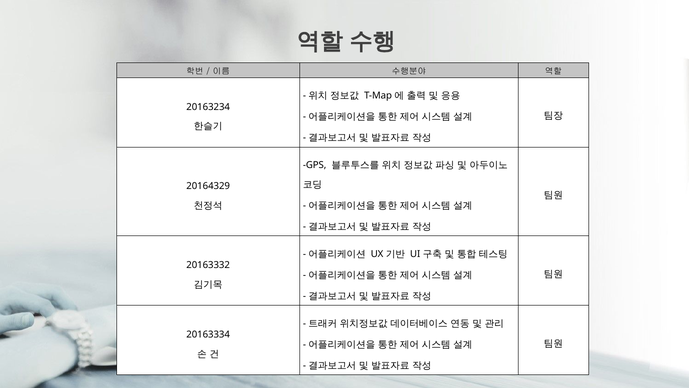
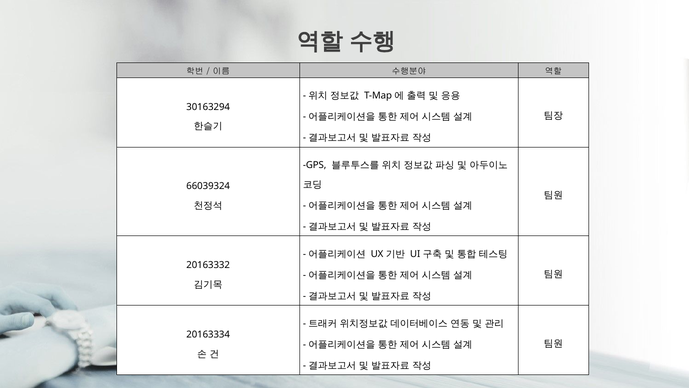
20163234: 20163234 -> 30163294 (208, 107)
20164329: 20164329 -> 66039324 (208, 186)
